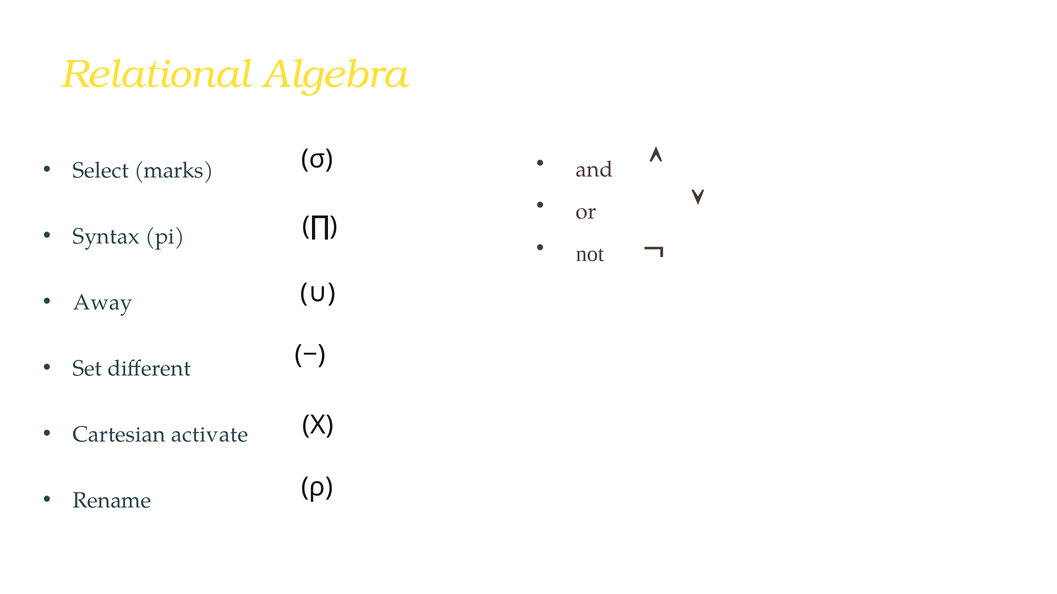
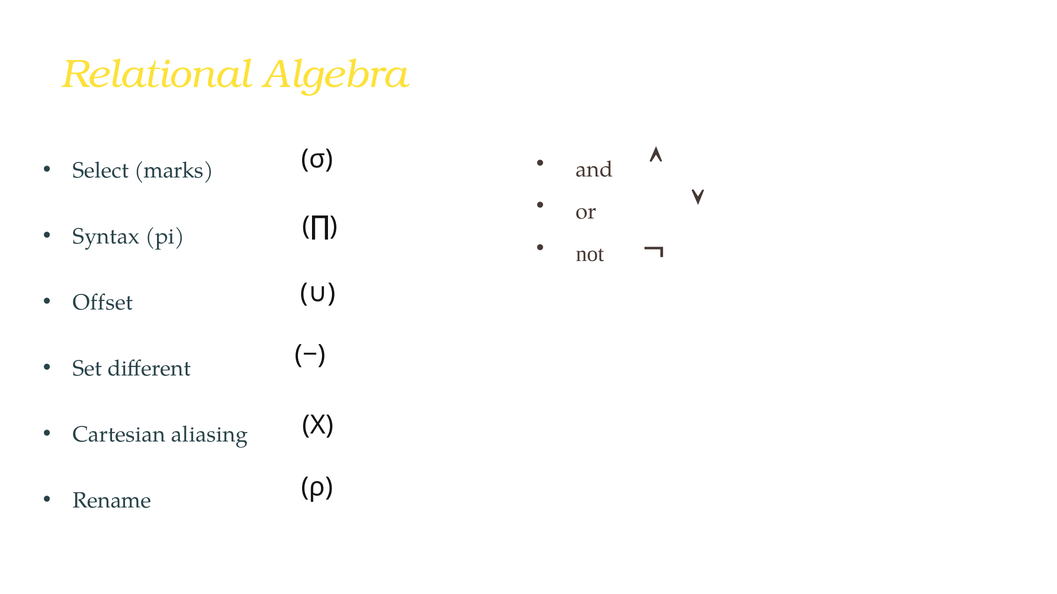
Away: Away -> Offset (103, 303)
activate: activate -> aliasing (210, 435)
